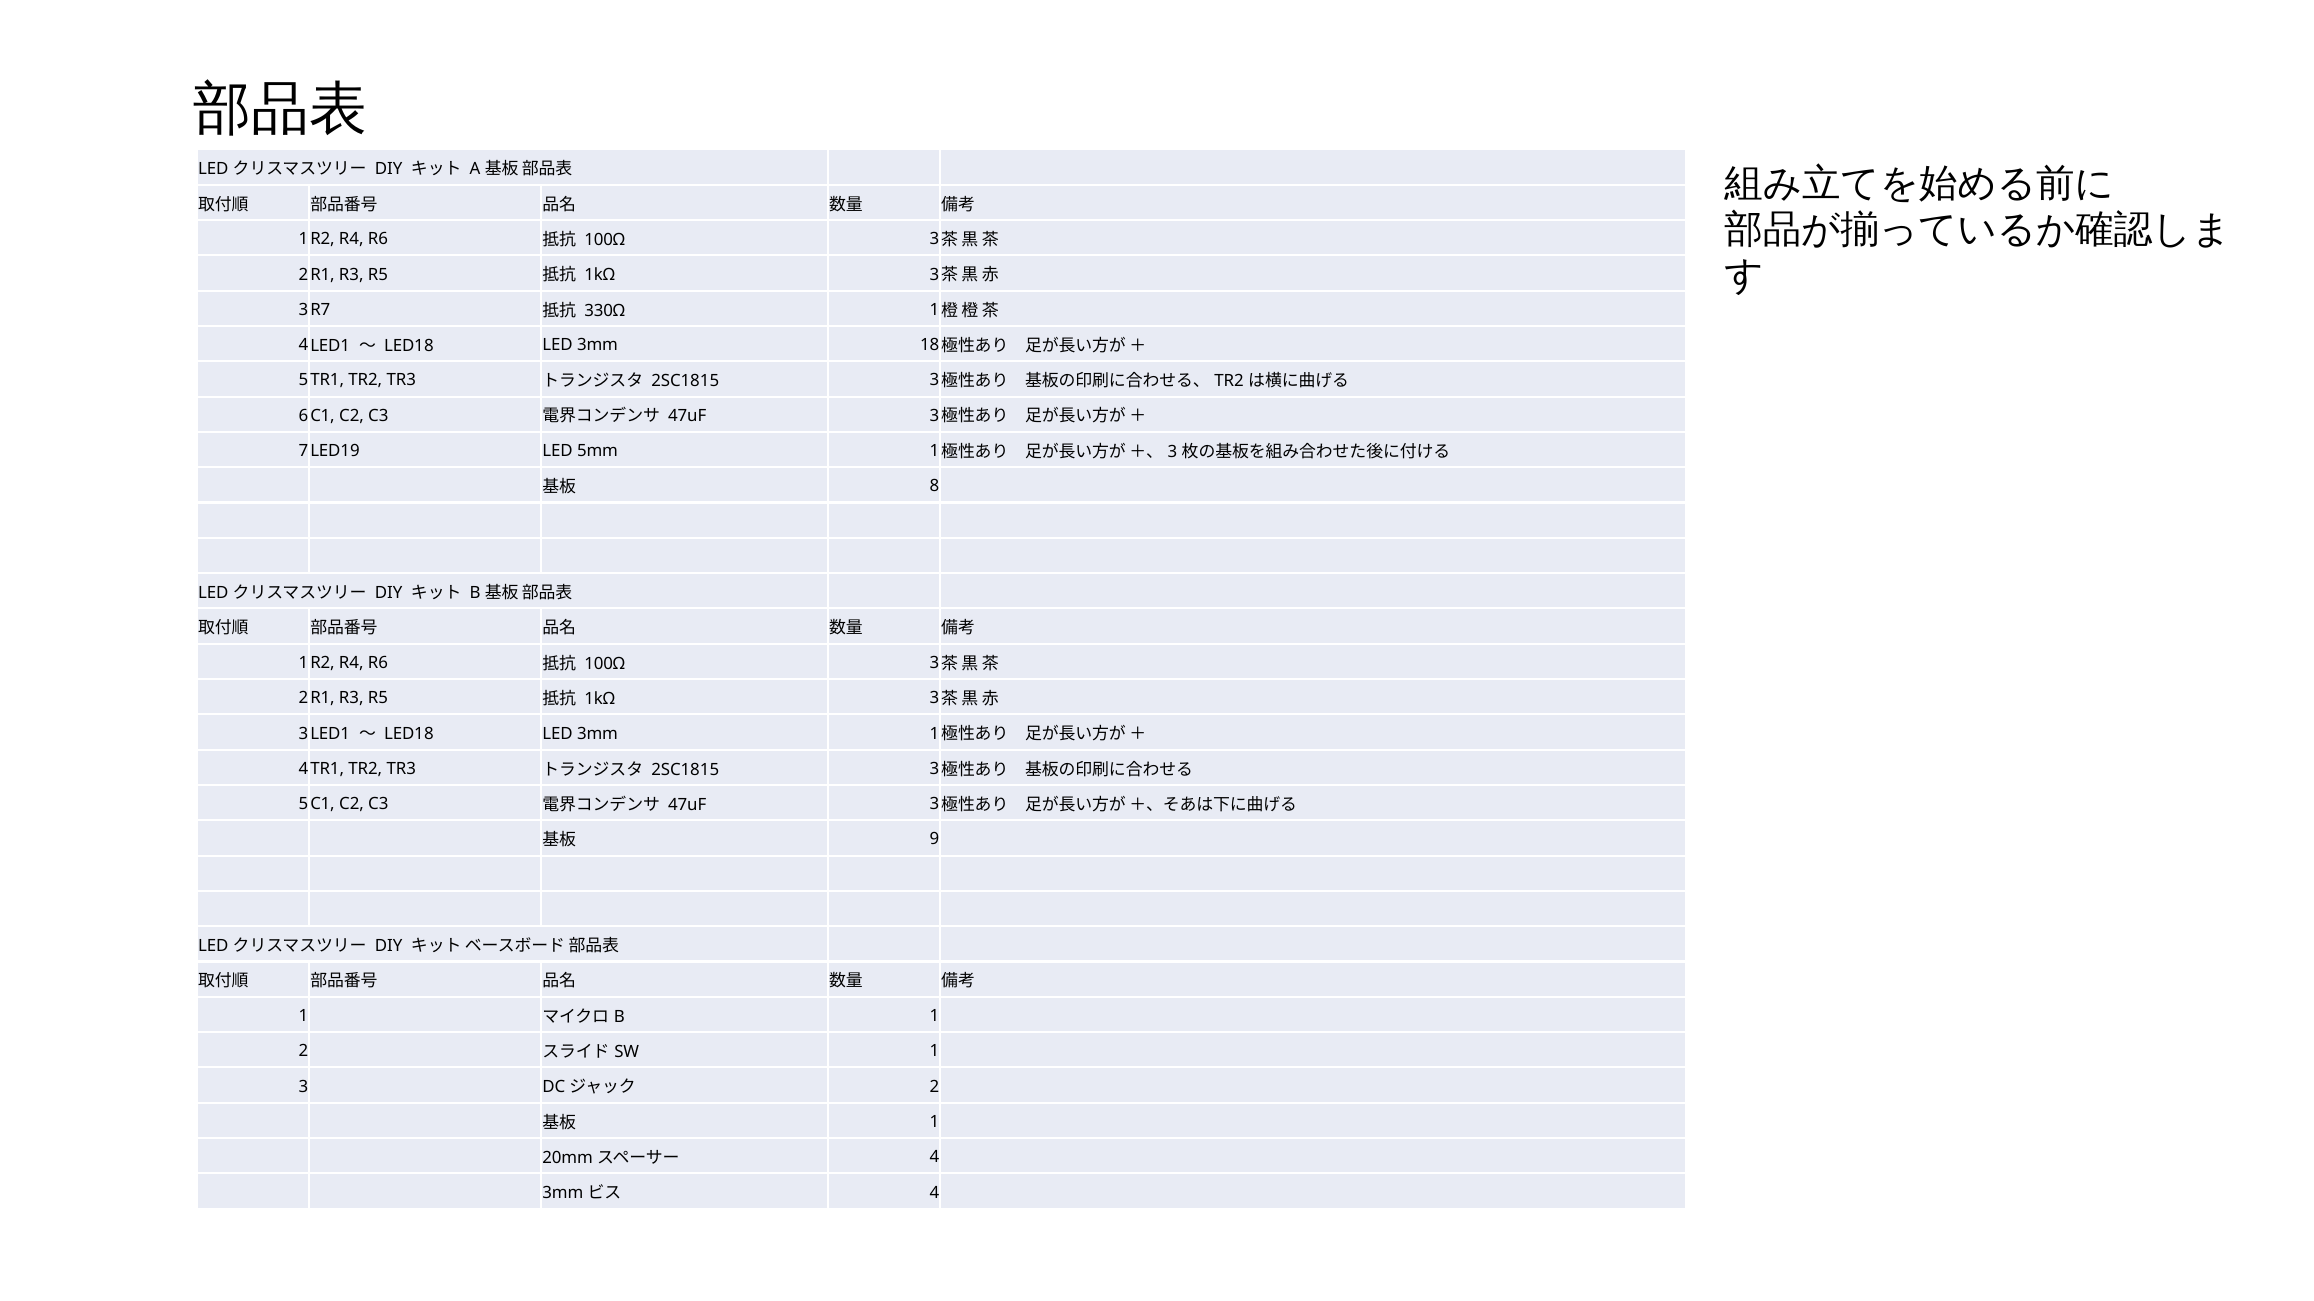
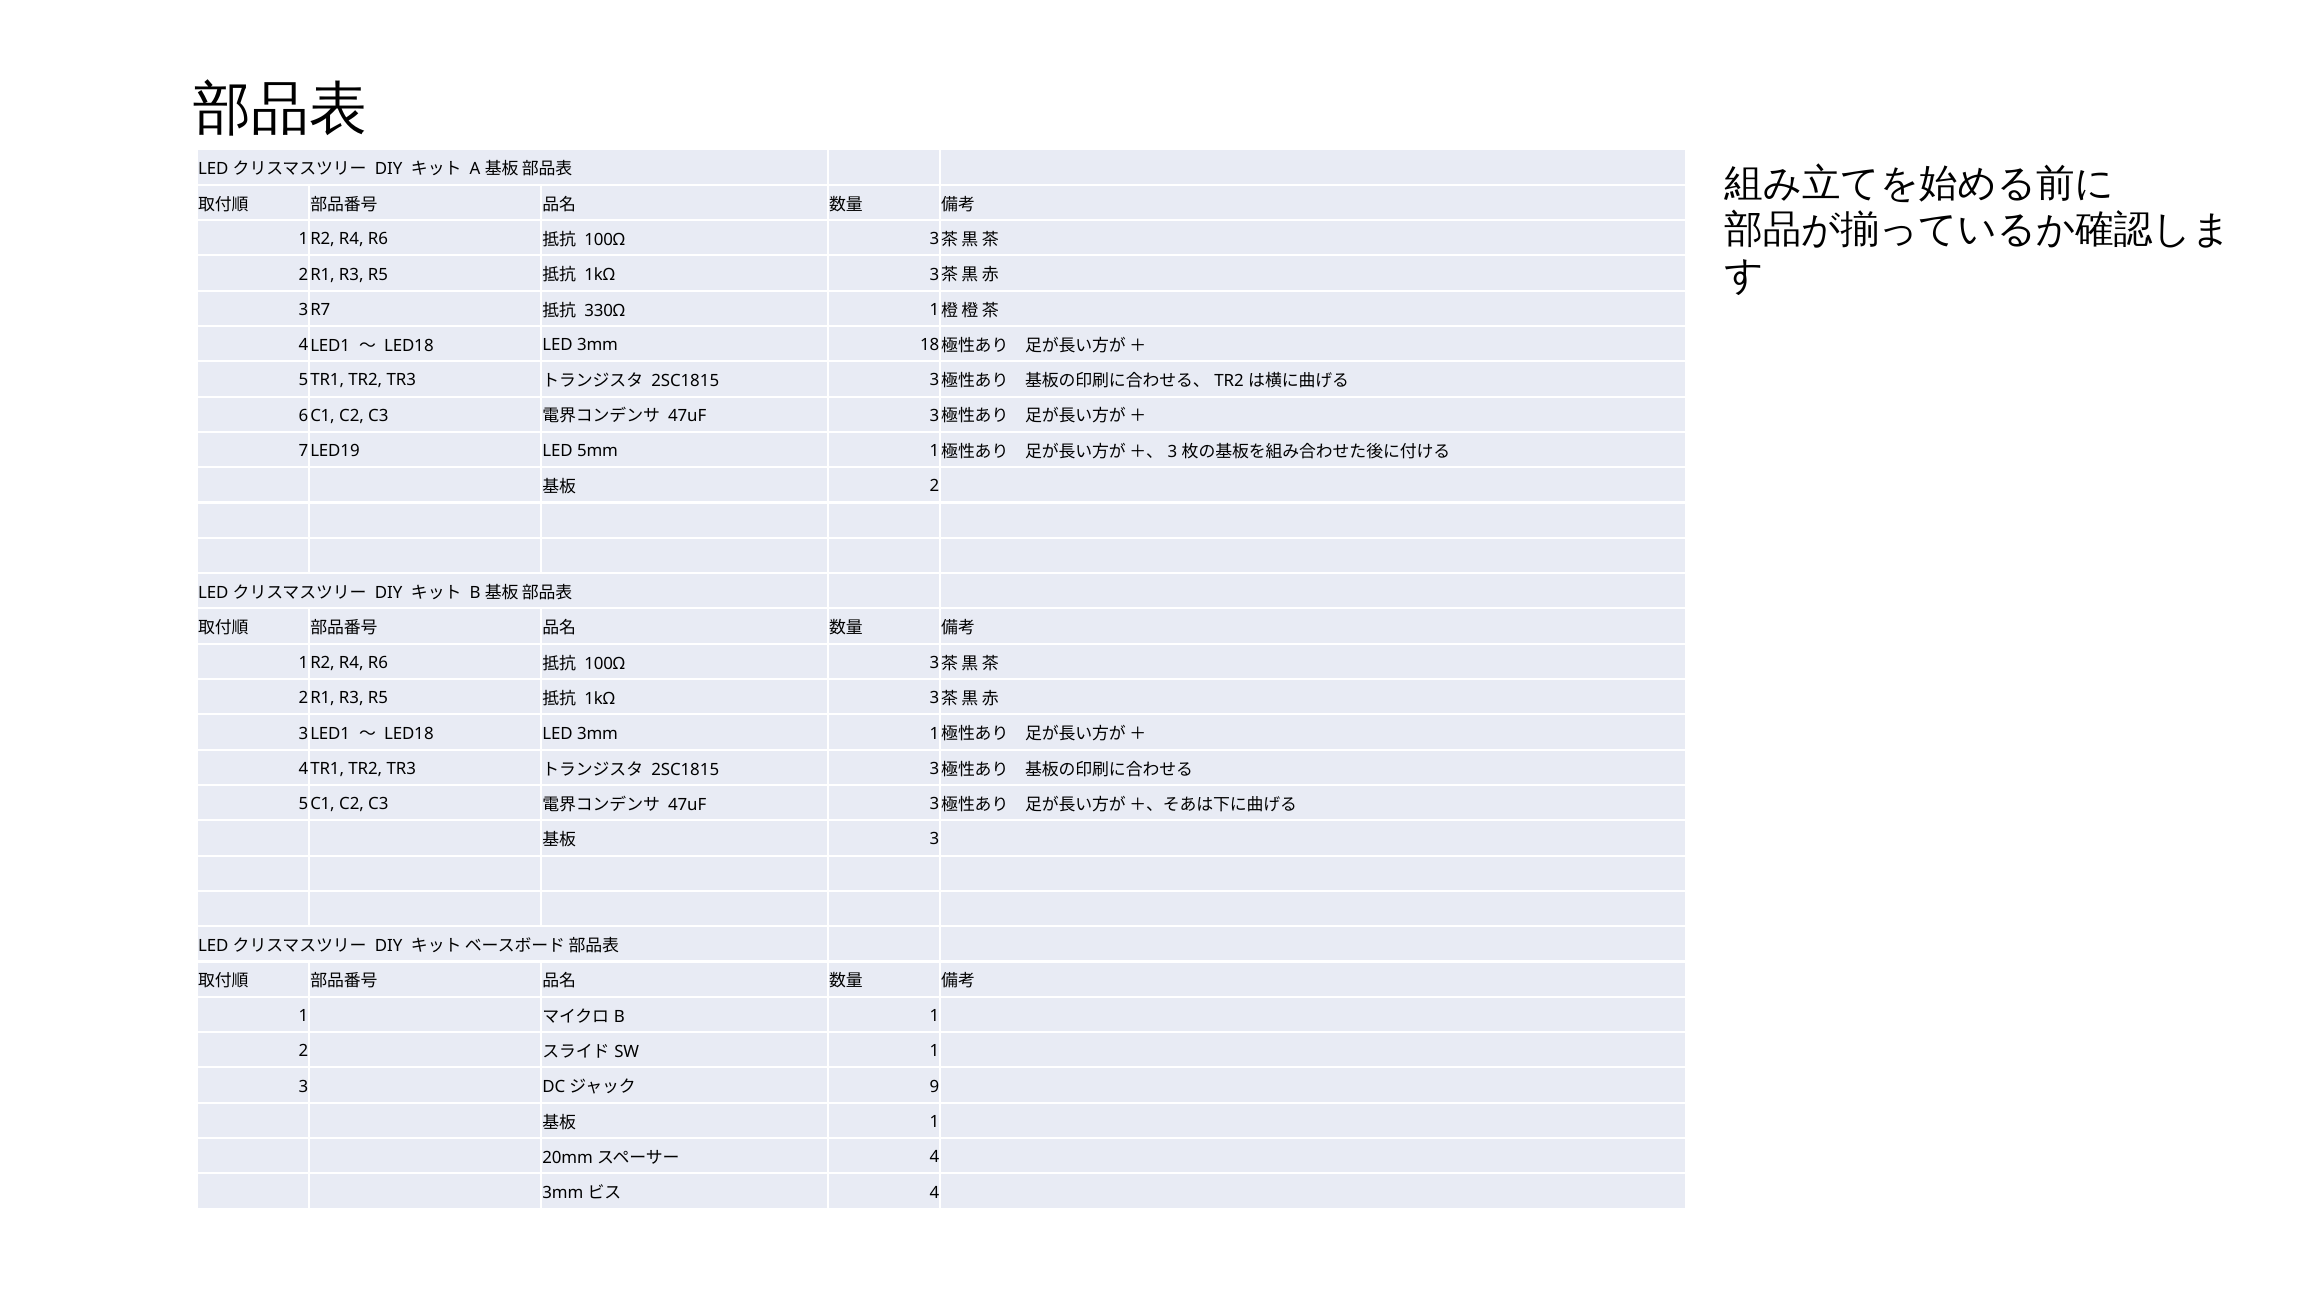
8: 8 -> 2 (934, 487)
9: 9 -> 3 (934, 840)
2: 2 -> 9 (934, 1087)
